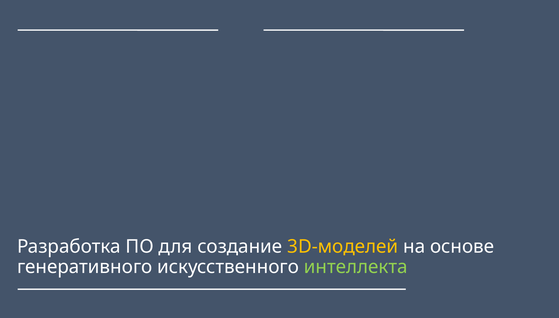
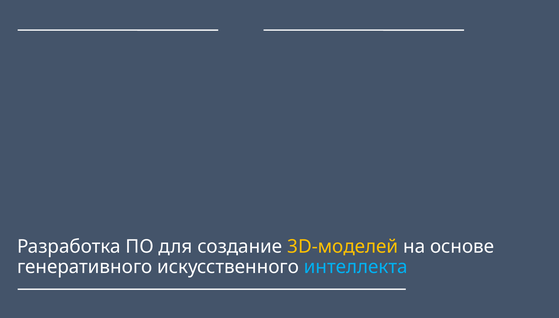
интеллекта colour: light green -> light blue (356, 267)
